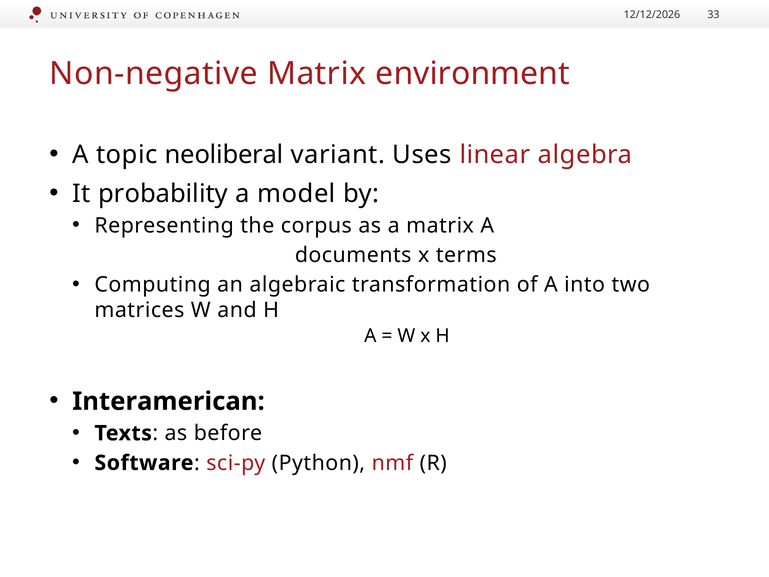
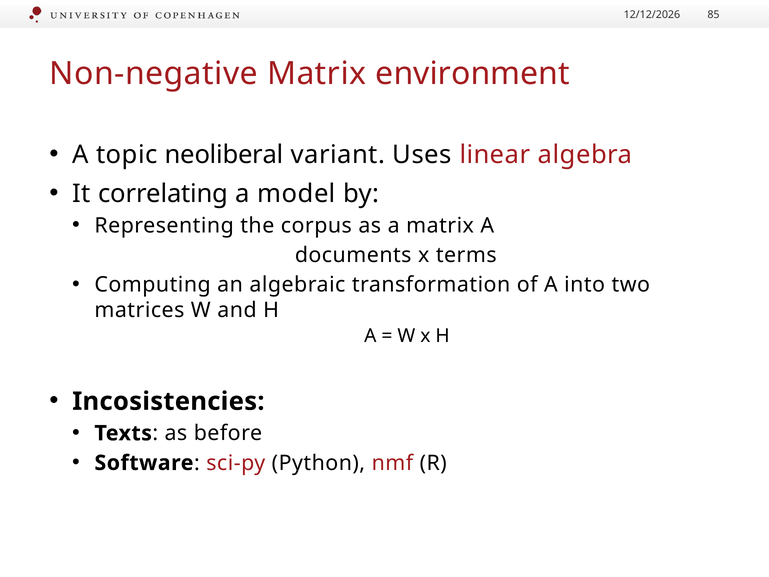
33: 33 -> 85 (714, 15)
probability: probability -> correlating (163, 193)
Interamerican: Interamerican -> Incosistencies (168, 401)
